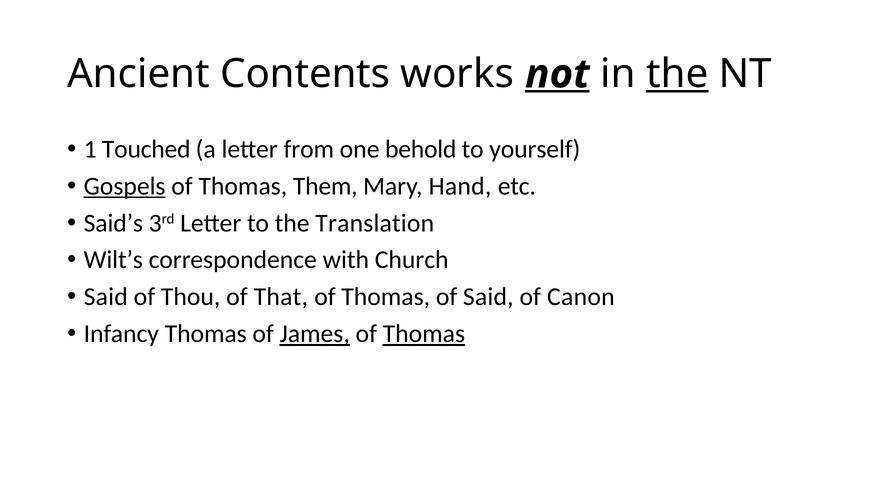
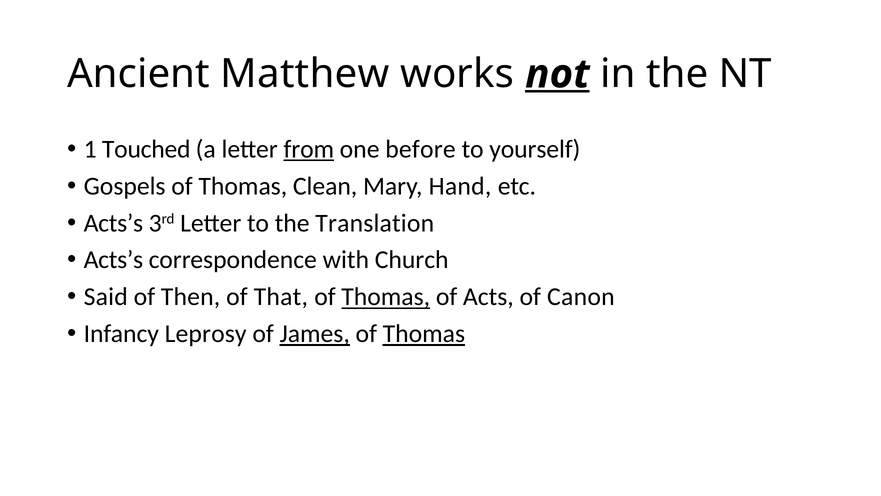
Contents: Contents -> Matthew (305, 74)
the underline: present -> none (677, 74)
from underline: none -> present (309, 149)
behold: behold -> before (420, 149)
Gospels underline: present -> none (125, 186)
Them: Them -> Clean (325, 186)
Said’s: Said’s -> Acts’s (113, 223)
Wilt’s: Wilt’s -> Acts’s (113, 260)
Thou: Thou -> Then (191, 297)
Thomas underline: none -> present (386, 297)
of Said: Said -> Acts (488, 297)
Infancy Thomas: Thomas -> Leprosy (206, 334)
